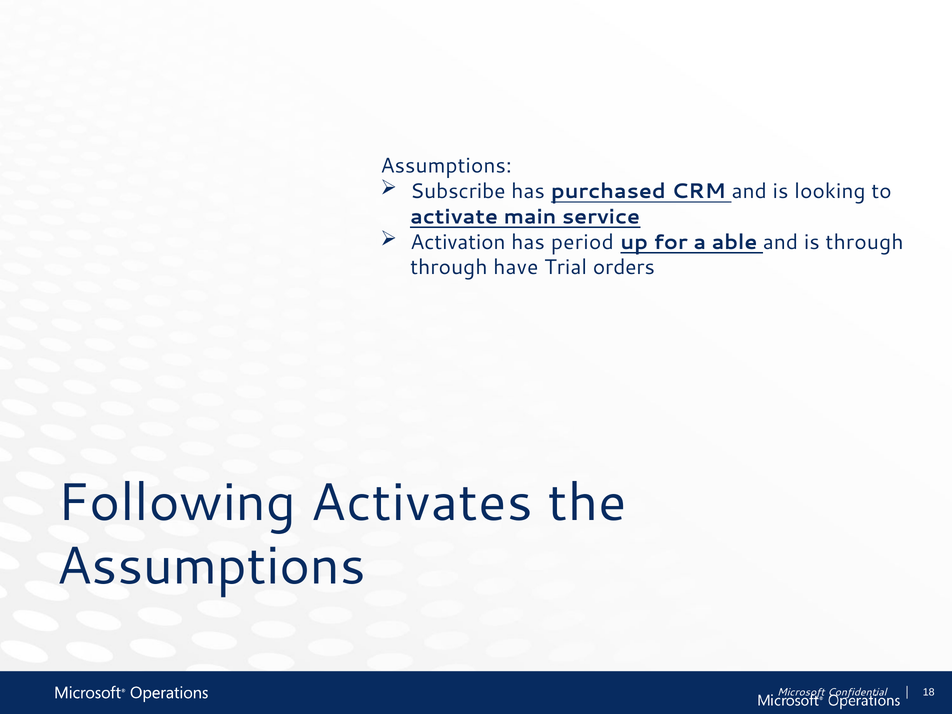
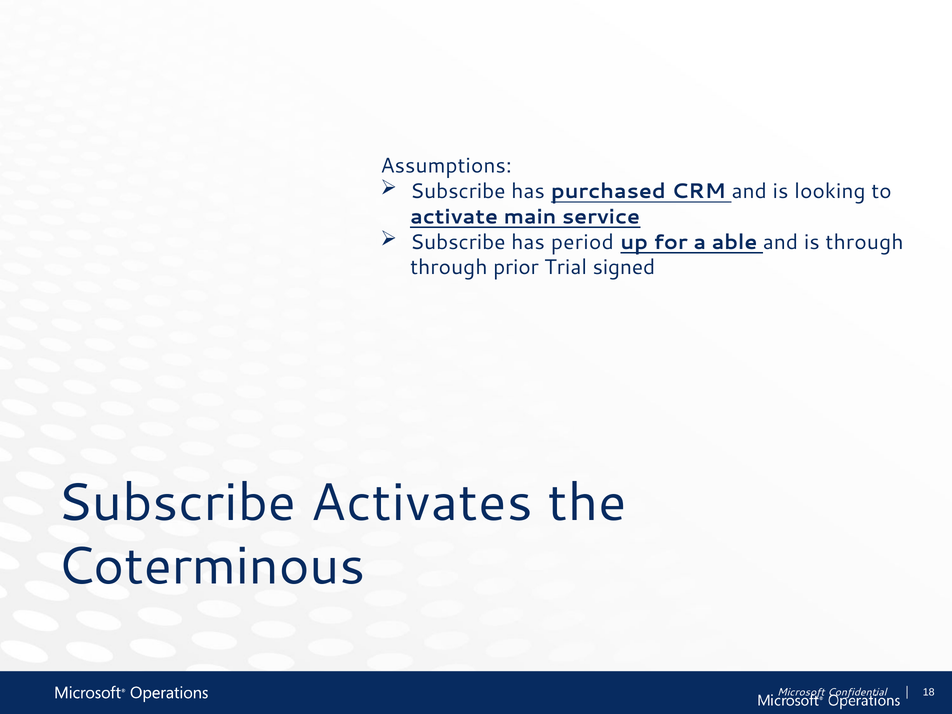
Activation: Activation -> Subscribe (458, 242)
have: have -> prior (516, 267)
orders: orders -> signed (624, 267)
Following: Following -> Subscribe (177, 503)
Assumptions: Assumptions -> Coterminous (211, 566)
